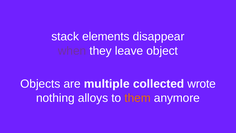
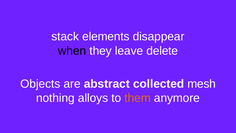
when colour: purple -> black (72, 51)
object: object -> delete (162, 51)
multiple: multiple -> abstract (107, 84)
wrote: wrote -> mesh (202, 84)
